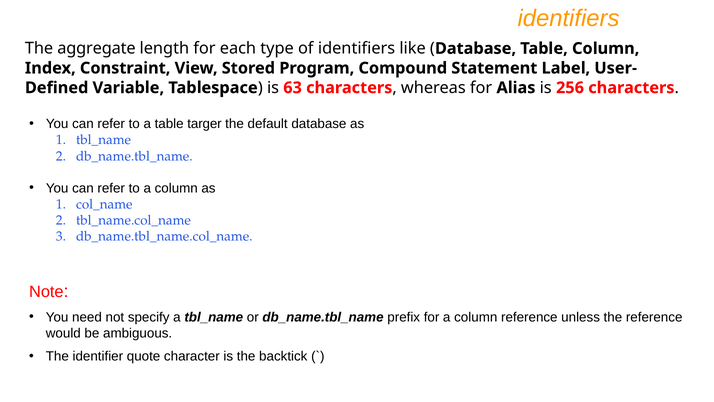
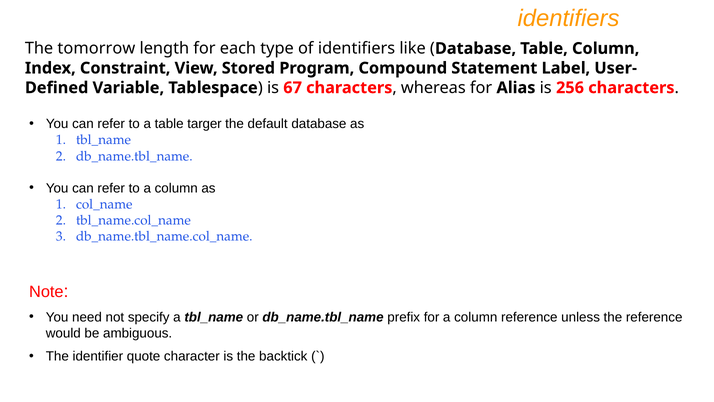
aggregate: aggregate -> tomorrow (96, 48)
63: 63 -> 67 (293, 88)
